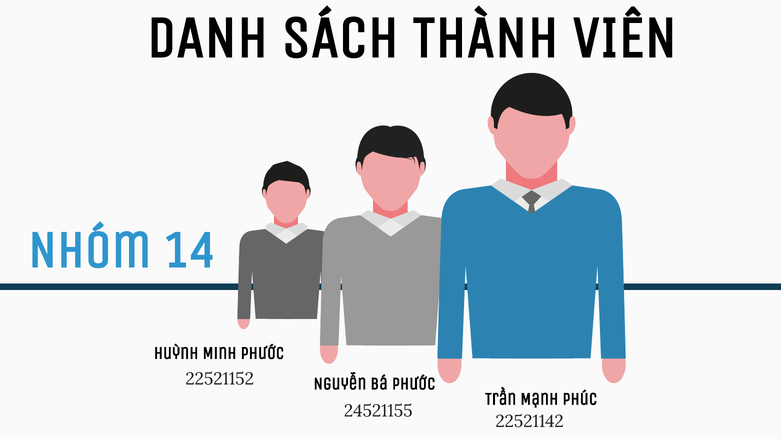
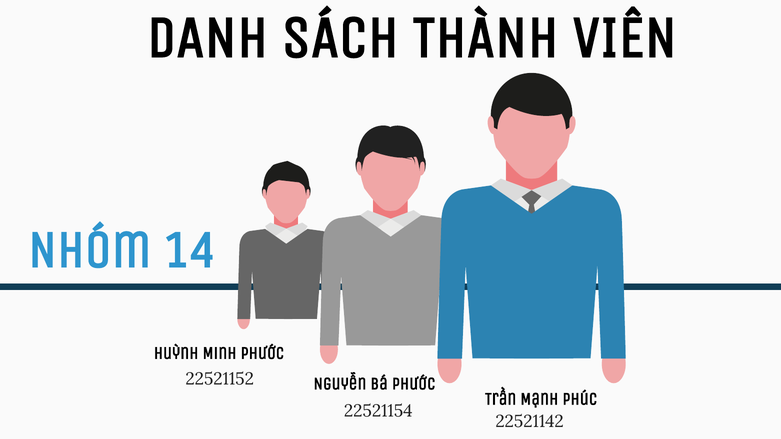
24521155: 24521155 -> 22521154 (378, 411)
